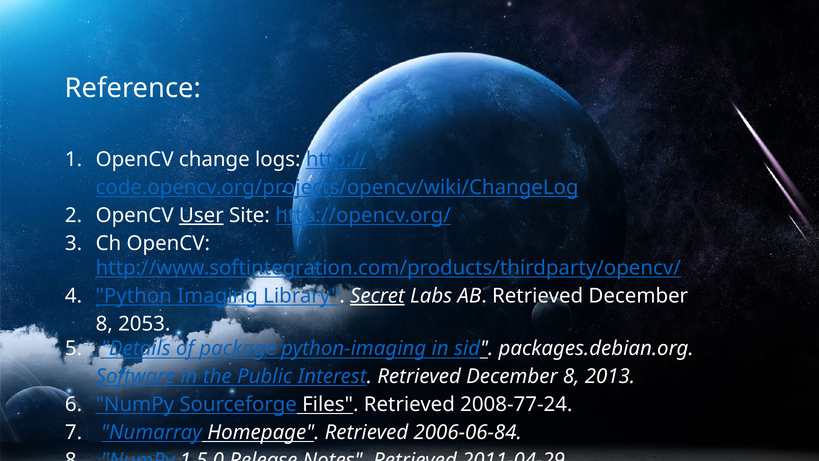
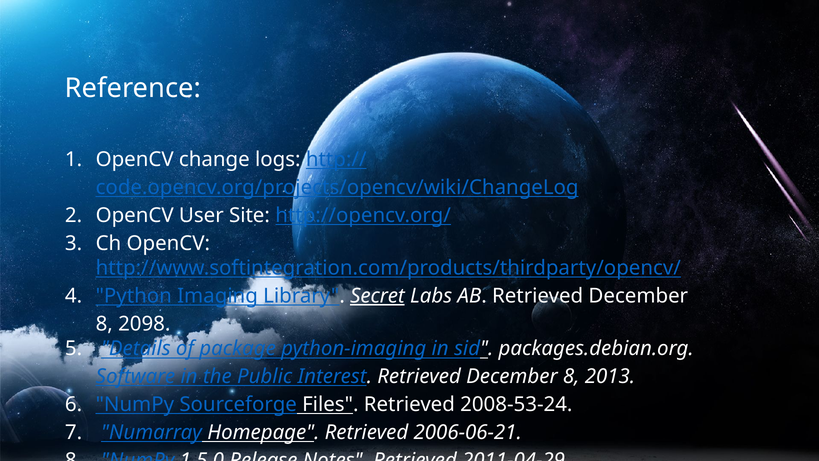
User underline: present -> none (201, 215)
2053: 2053 -> 2098 (144, 324)
2008-77-24: 2008-77-24 -> 2008-53-24 (516, 404)
2006-06-84: 2006-06-84 -> 2006-06-21 (468, 432)
